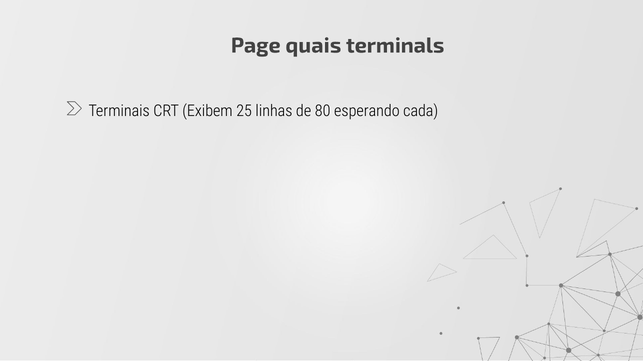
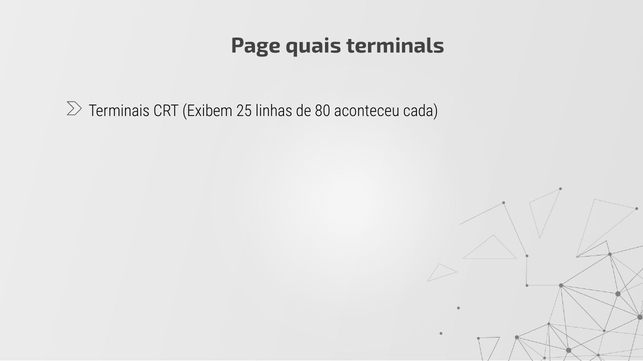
esperando: esperando -> aconteceu (367, 111)
